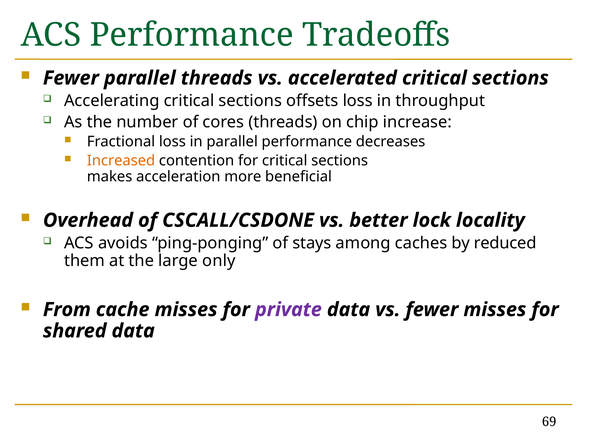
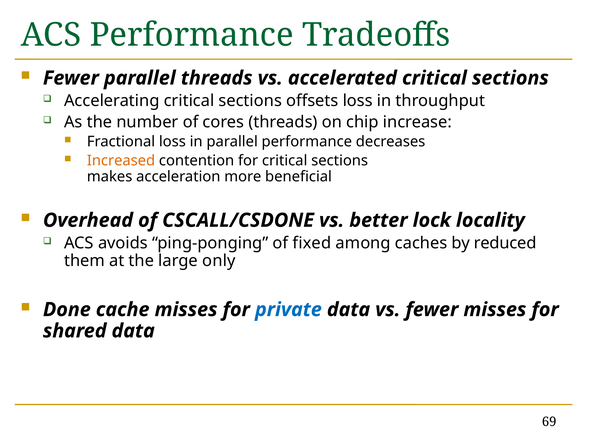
stays: stays -> fixed (312, 243)
From: From -> Done (67, 310)
private colour: purple -> blue (288, 310)
